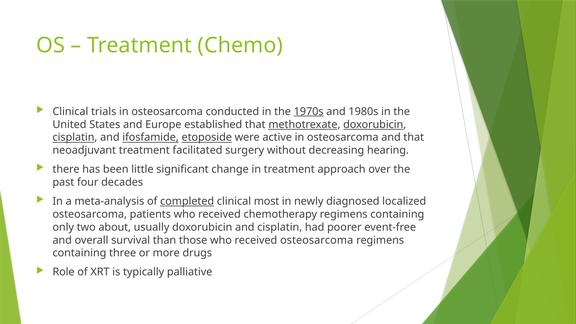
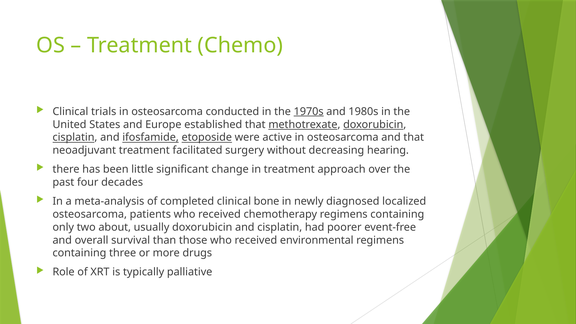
completed underline: present -> none (187, 201)
most: most -> bone (267, 201)
received osteosarcoma: osteosarcoma -> environmental (317, 240)
